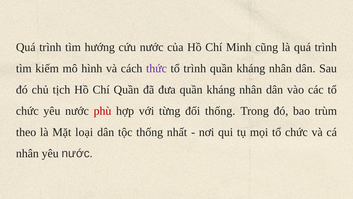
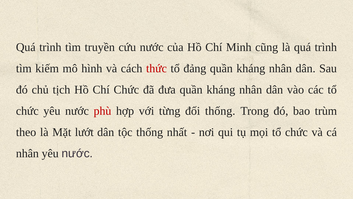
hướng: hướng -> truyền (100, 47)
thức colour: purple -> red (156, 68)
tổ trình: trình -> đảng (195, 68)
Chí Quần: Quần -> Chức (126, 90)
loại: loại -> lướt (84, 132)
